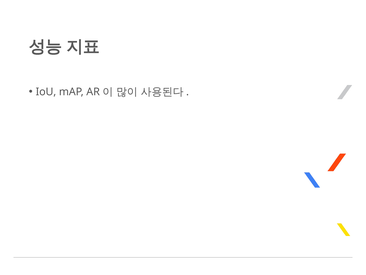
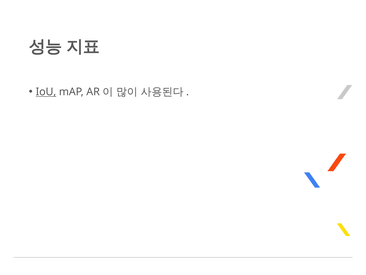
IoU underline: none -> present (46, 92)
